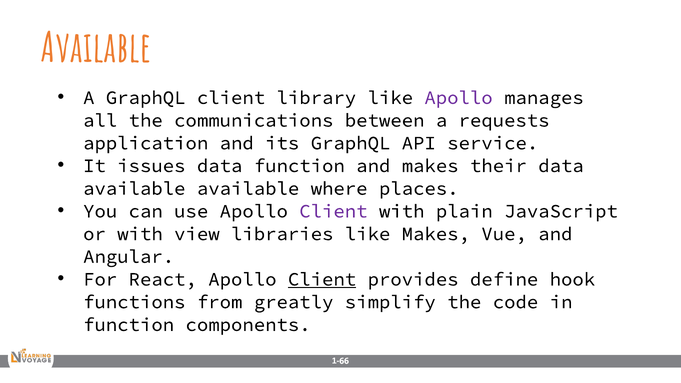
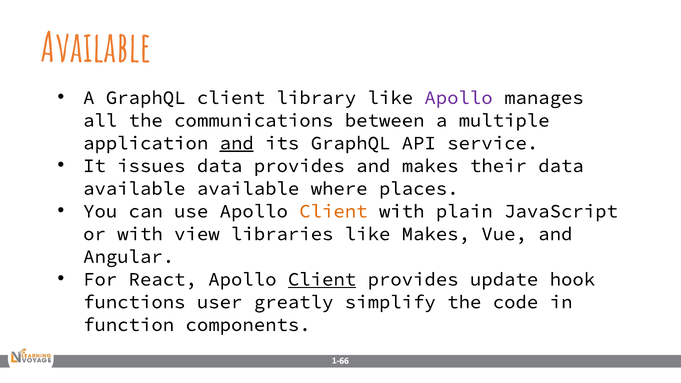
requests: requests -> multiple (504, 120)
and underline: none -> present (237, 143)
data function: function -> provides (299, 166)
Client colour: purple -> orange (333, 211)
define: define -> update (504, 279)
from: from -> user (220, 302)
